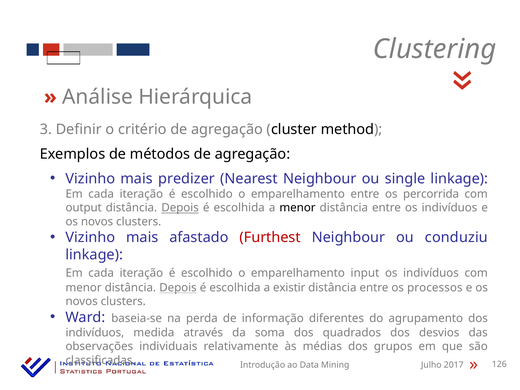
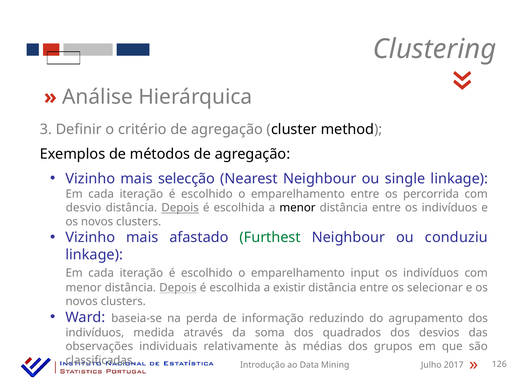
predizer: predizer -> selecção (187, 179)
output: output -> desvio (84, 208)
Furthest colour: red -> green (270, 238)
processos: processos -> selecionar (435, 288)
diferentes: diferentes -> reduzindo (336, 318)
